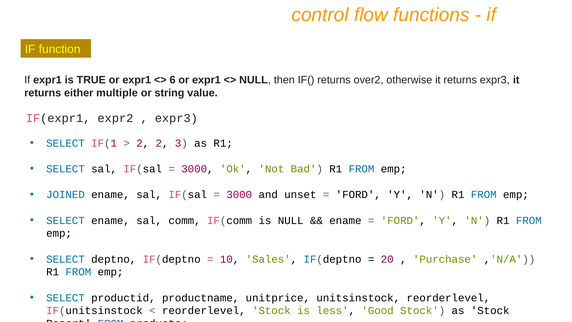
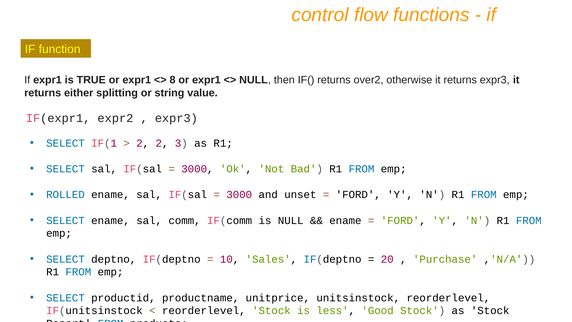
6: 6 -> 8 (173, 80)
multiple: multiple -> splitting (117, 93)
JOINED: JOINED -> ROLLED (65, 195)
